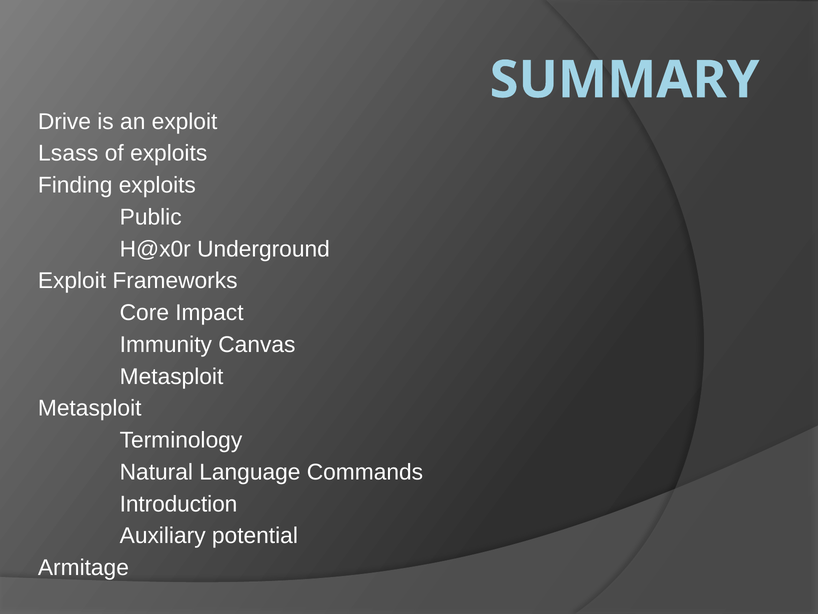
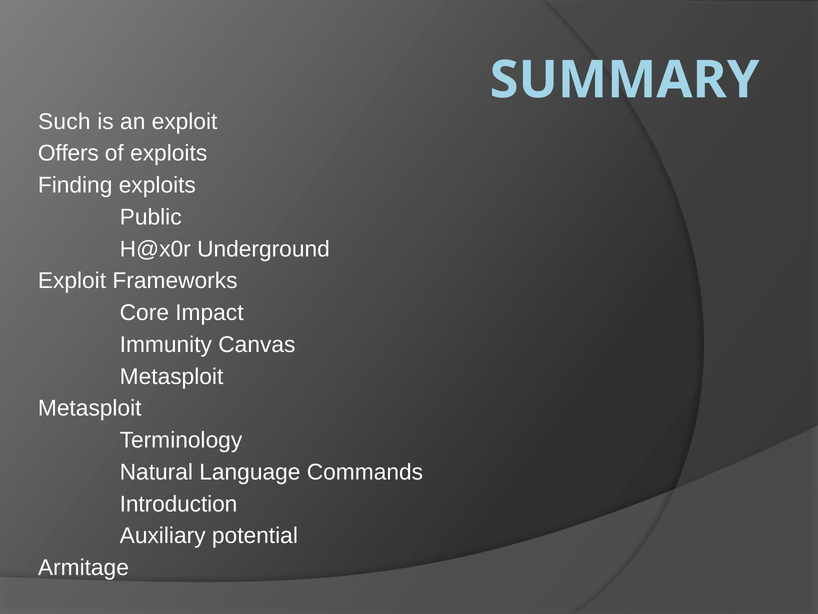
Drive: Drive -> Such (64, 121)
Lsass: Lsass -> Offers (68, 153)
